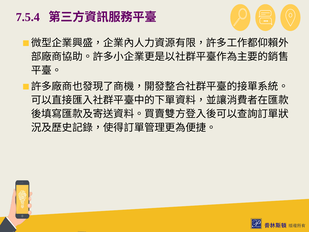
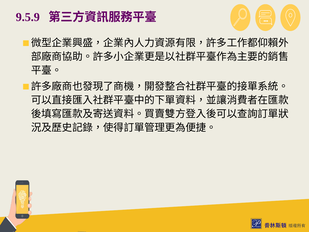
7.5.4: 7.5.4 -> 9.5.9 (28, 17)
